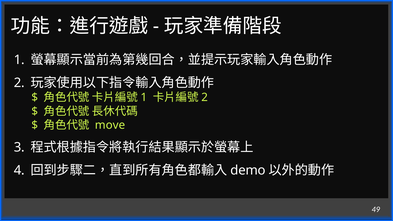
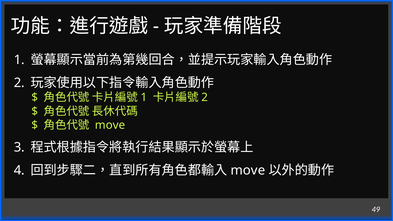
demo: demo -> move (248, 170)
